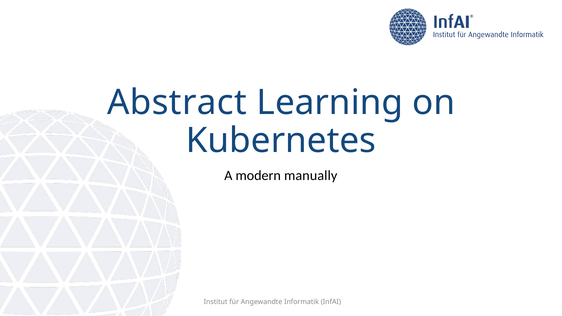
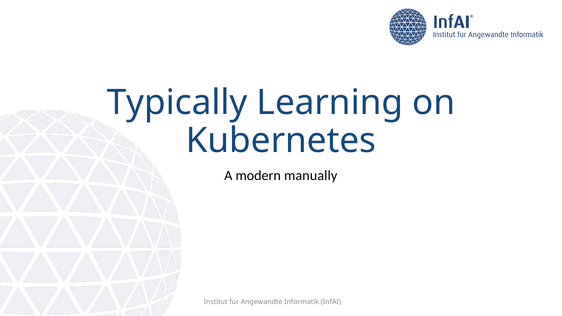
Abstract: Abstract -> Typically (177, 103)
